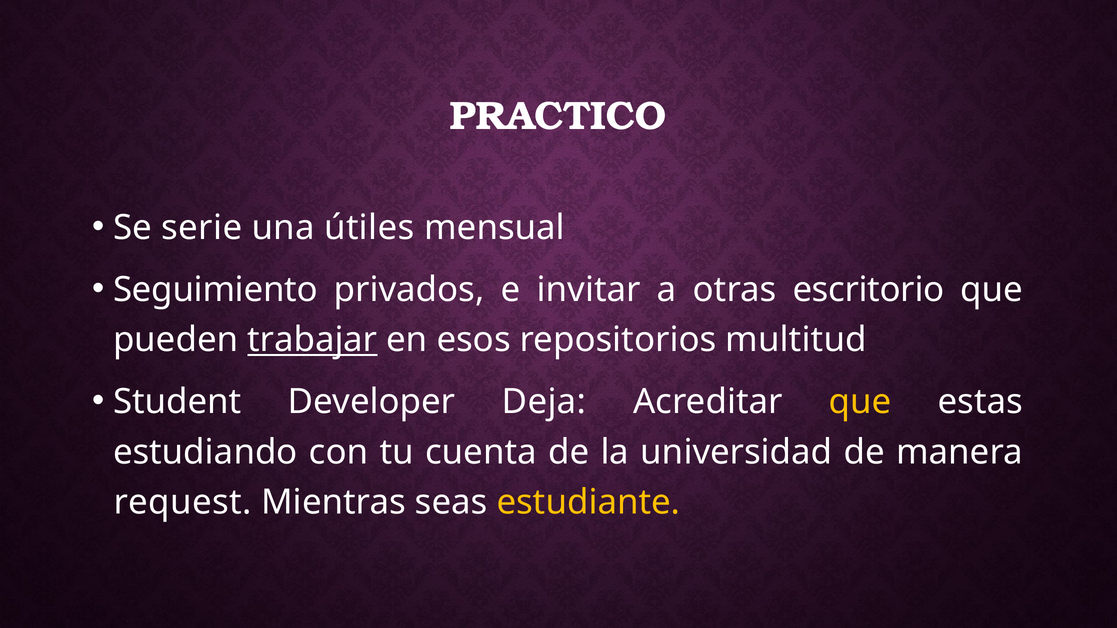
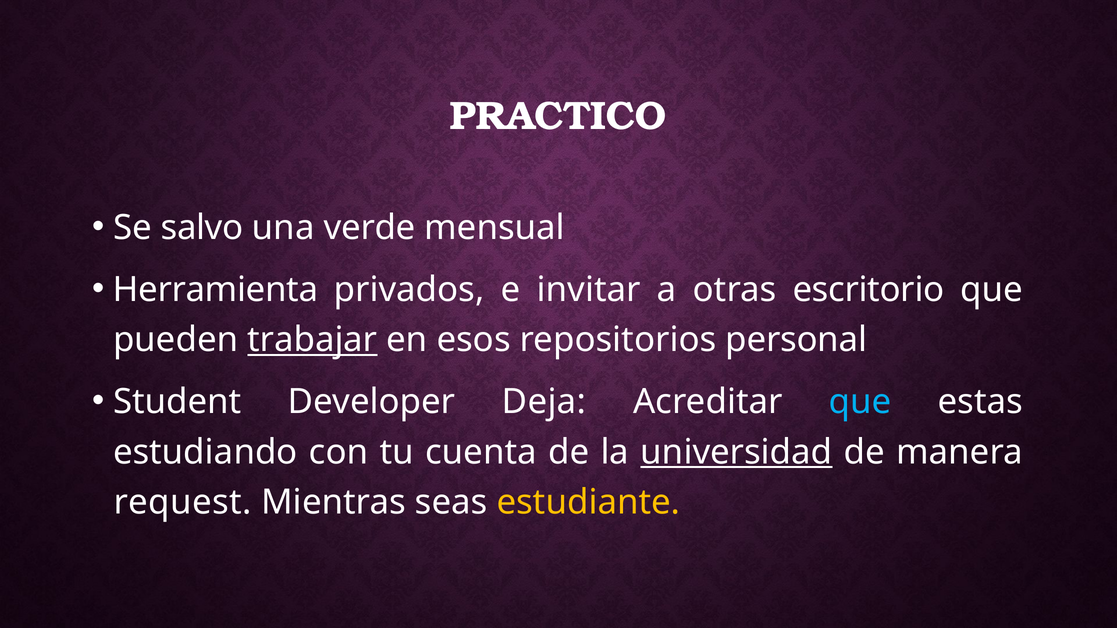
serie: serie -> salvo (202, 228)
útiles: útiles -> verde (370, 228)
Seguimiento: Seguimiento -> Herramienta (215, 290)
multitud: multitud -> personal (796, 340)
que colour: yellow -> light blue (860, 402)
universidad underline: none -> present (736, 452)
